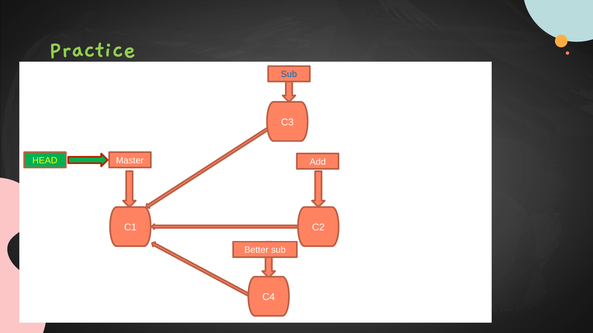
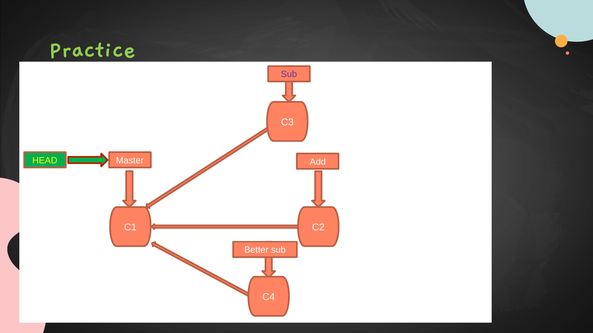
Sub colour: blue -> purple (289, 74)
